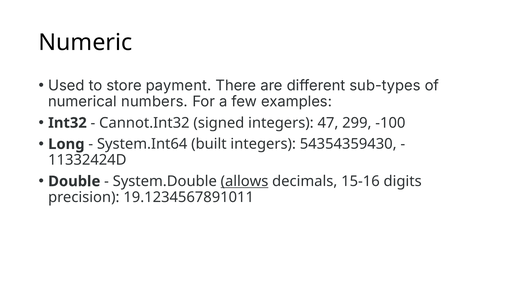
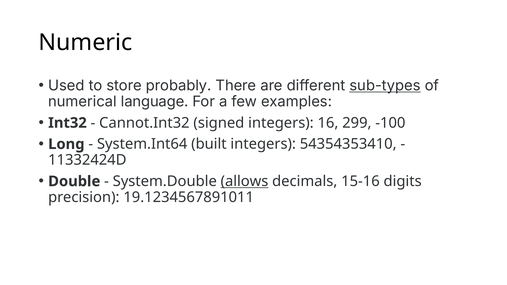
payment: payment -> probably (179, 86)
sub-types underline: none -> present (385, 86)
numbers: numbers -> language (155, 102)
47: 47 -> 16 (328, 123)
54354359430: 54354359430 -> 54354353410 (348, 144)
